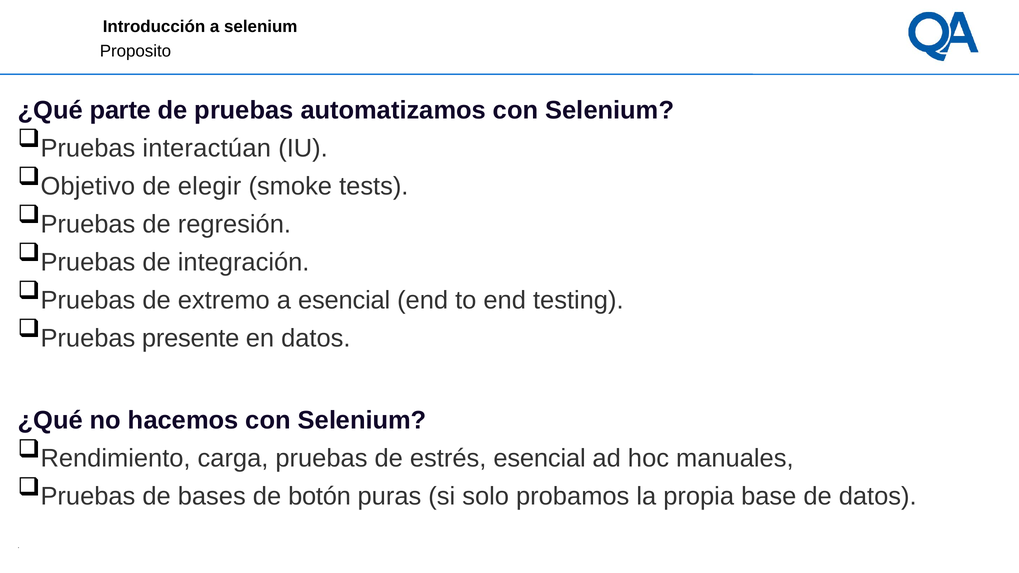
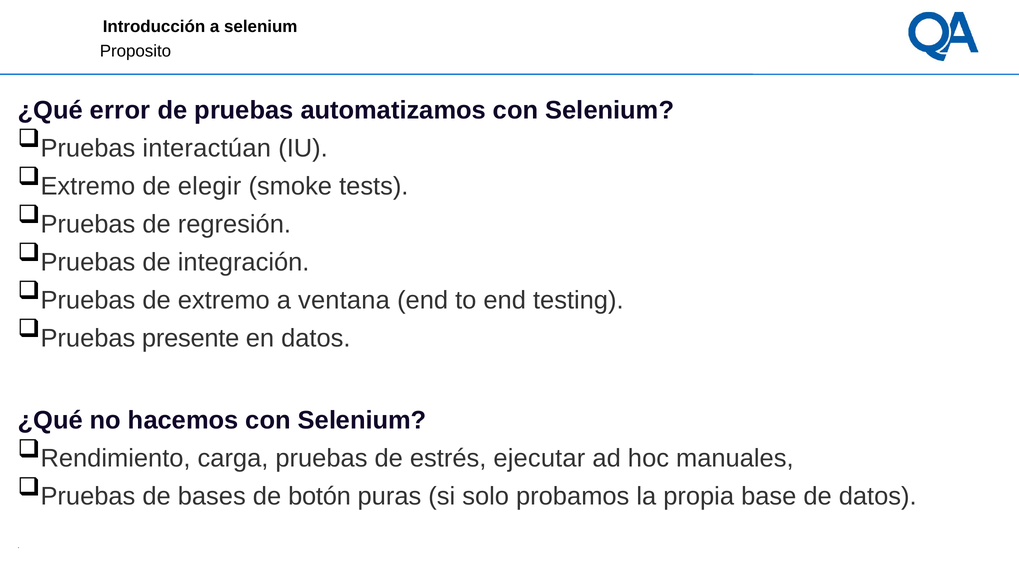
parte: parte -> error (120, 110)
Objetivo: Objetivo -> Extremo (88, 186)
a esencial: esencial -> ventana (344, 300)
estrés esencial: esencial -> ejecutar (539, 459)
